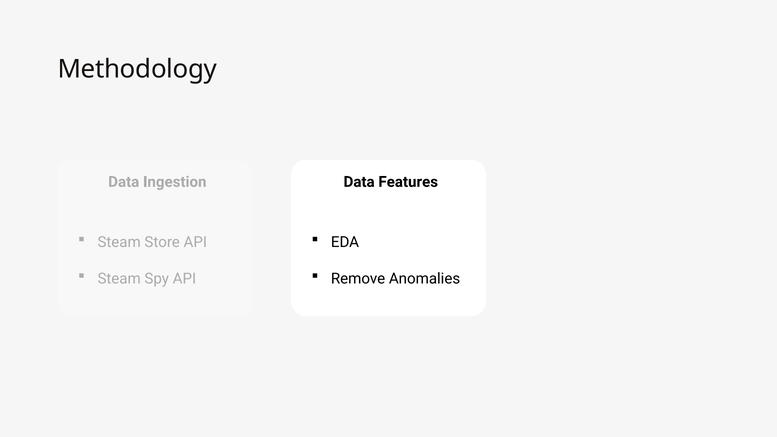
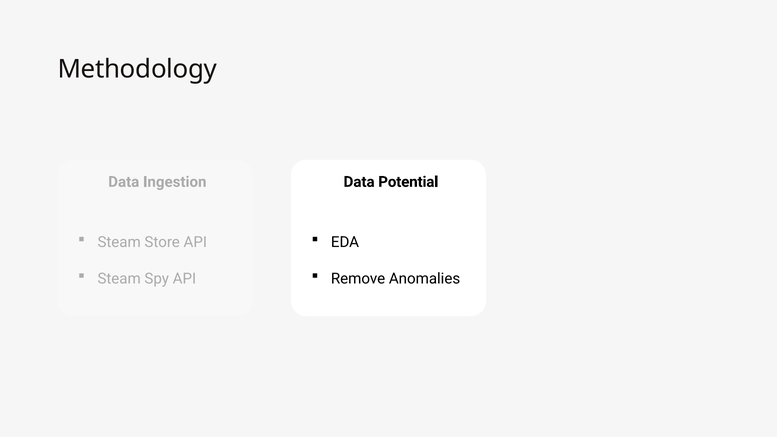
Features: Features -> Potential (408, 182)
